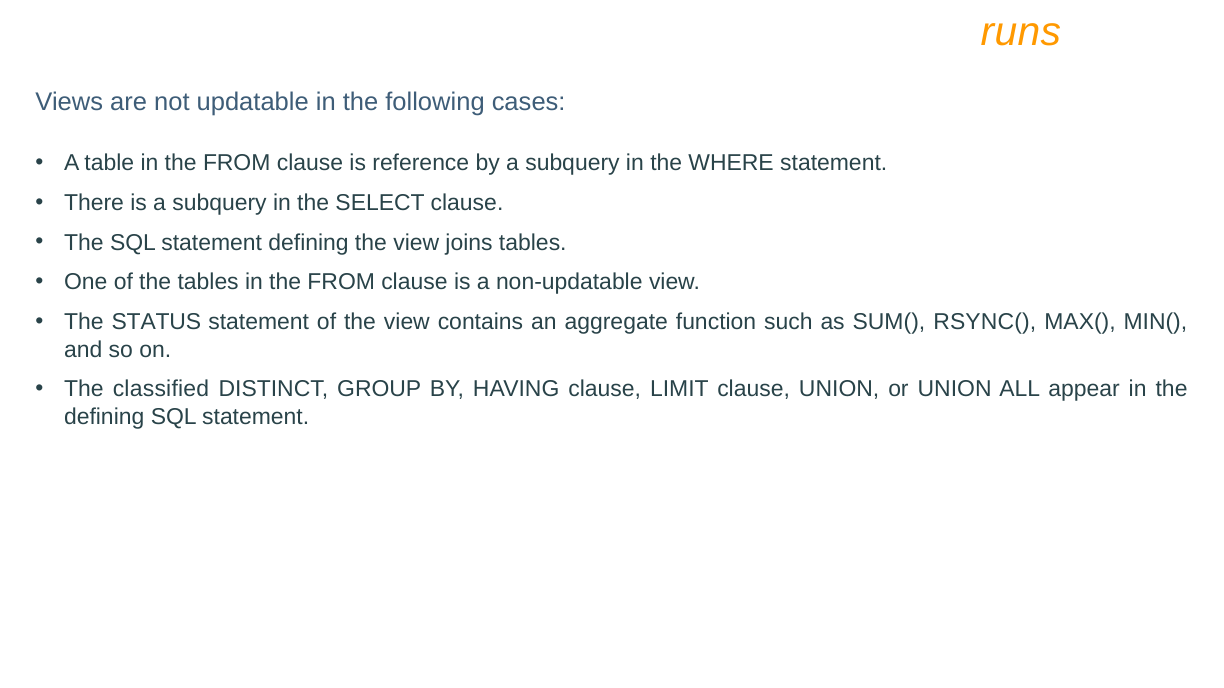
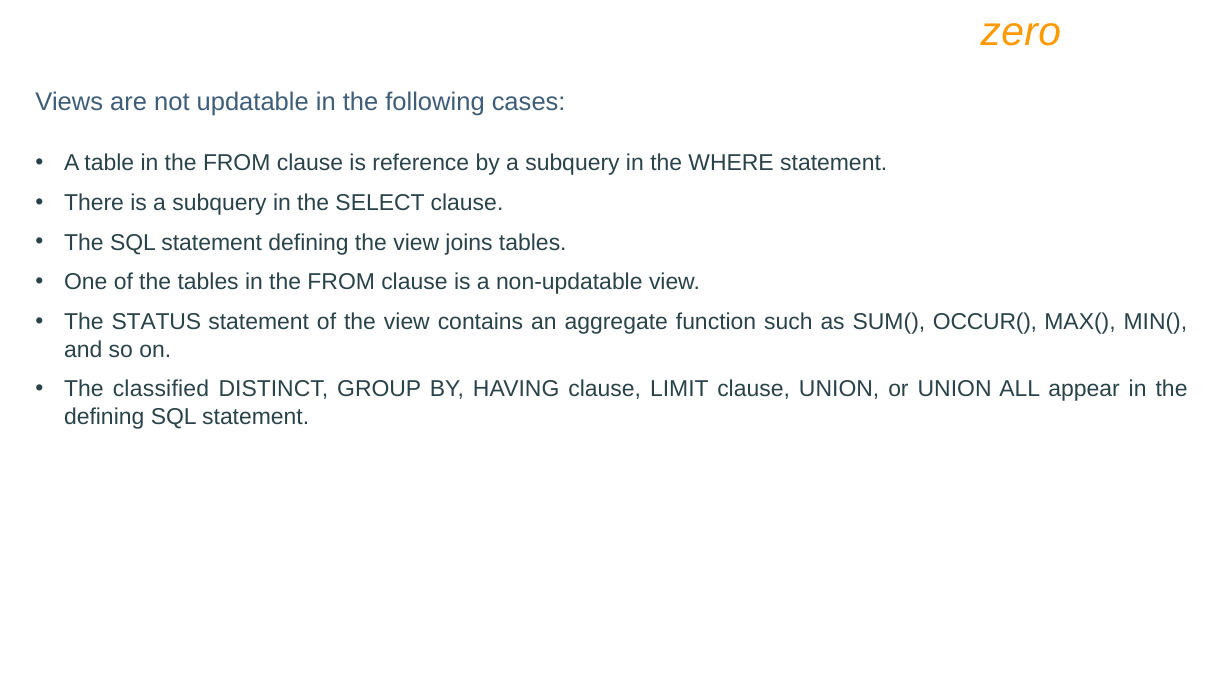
runs: runs -> zero (1021, 32)
RSYNC(: RSYNC( -> OCCUR( (985, 322)
